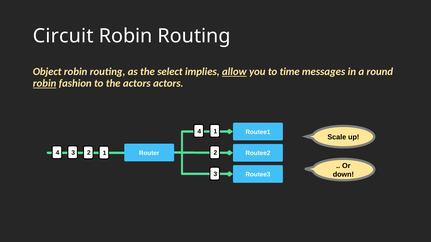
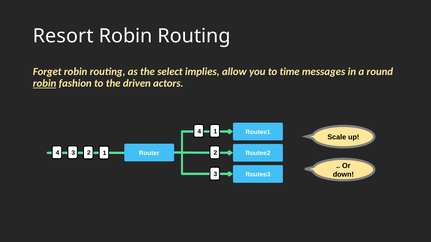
Circuit: Circuit -> Resort (63, 36)
Object: Object -> Forget (47, 72)
allow underline: present -> none (234, 72)
the actors: actors -> driven (137, 84)
